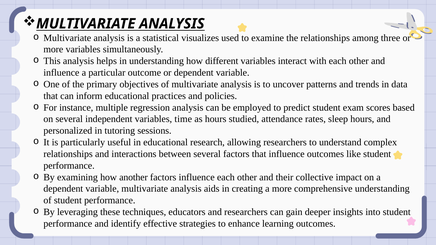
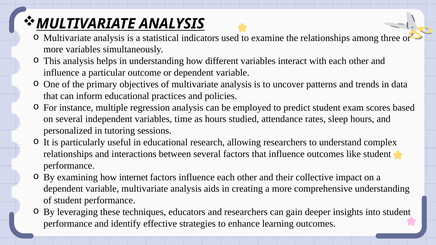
visualizes: visualizes -> indicators (200, 38)
another: another -> internet (134, 177)
